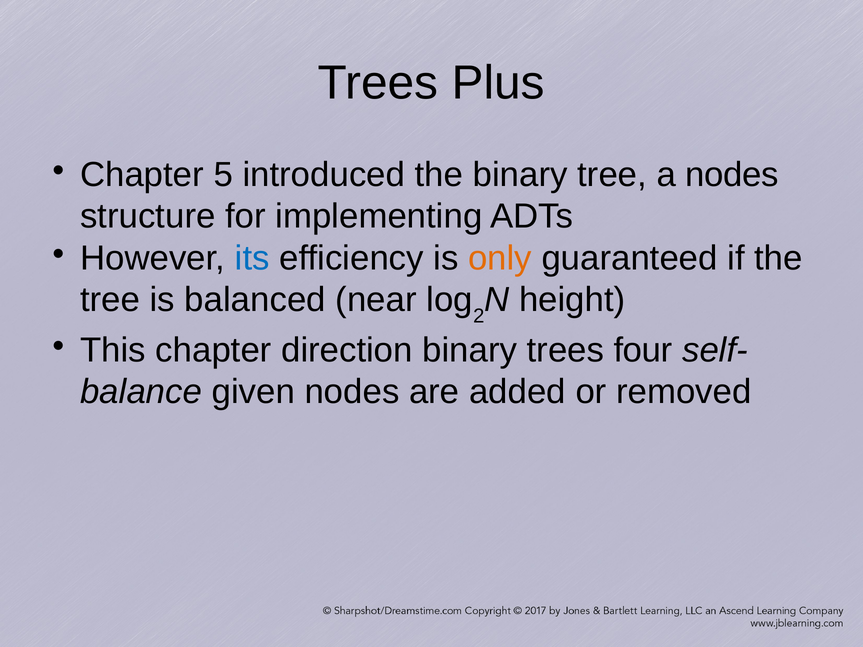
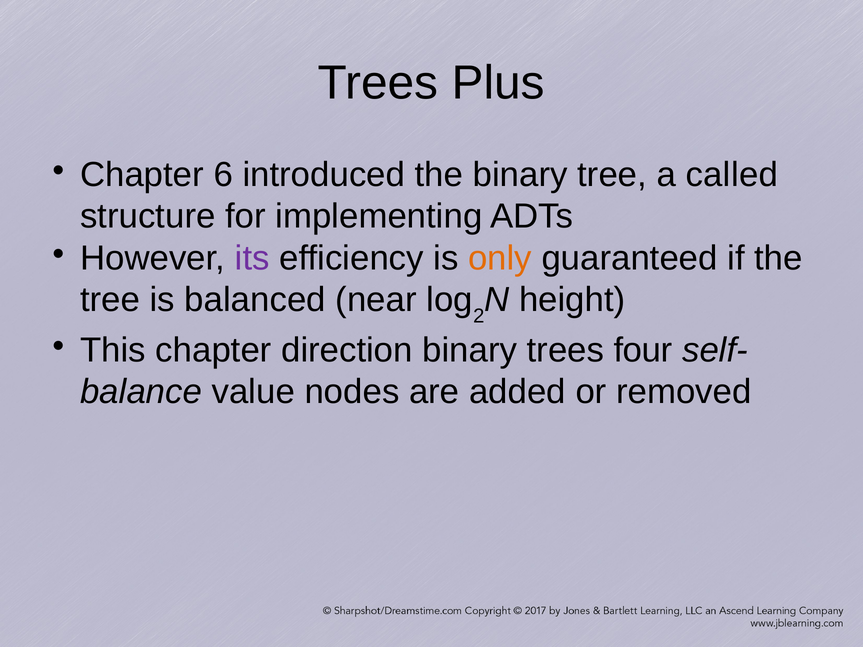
5: 5 -> 6 (223, 175)
a nodes: nodes -> called (732, 175)
its colour: blue -> purple (252, 258)
given: given -> value (253, 392)
